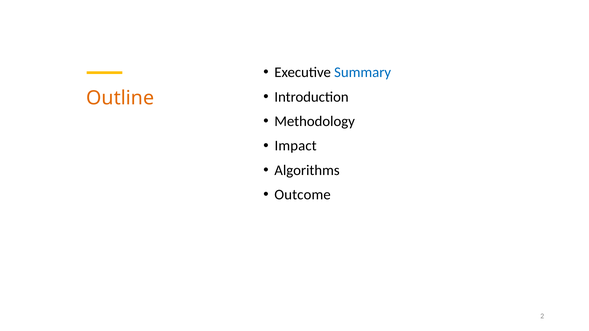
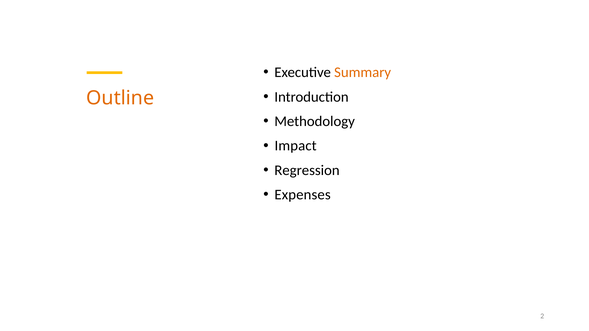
Summary colour: blue -> orange (363, 72)
Algorithms: Algorithms -> Regression (307, 170)
Outcome: Outcome -> Expenses (303, 195)
